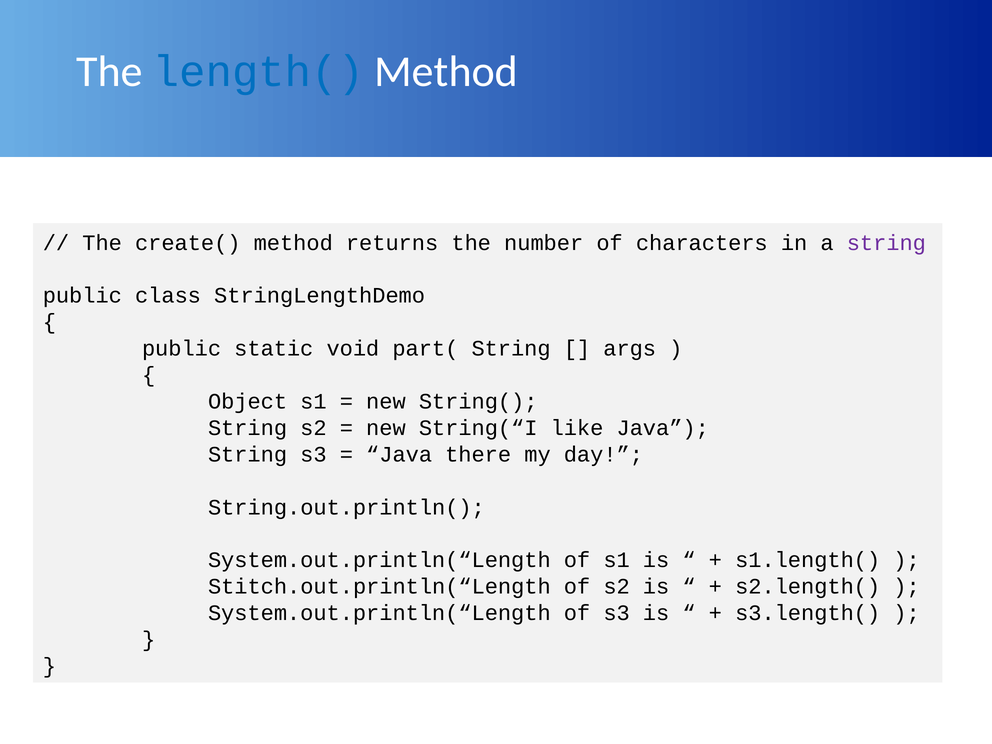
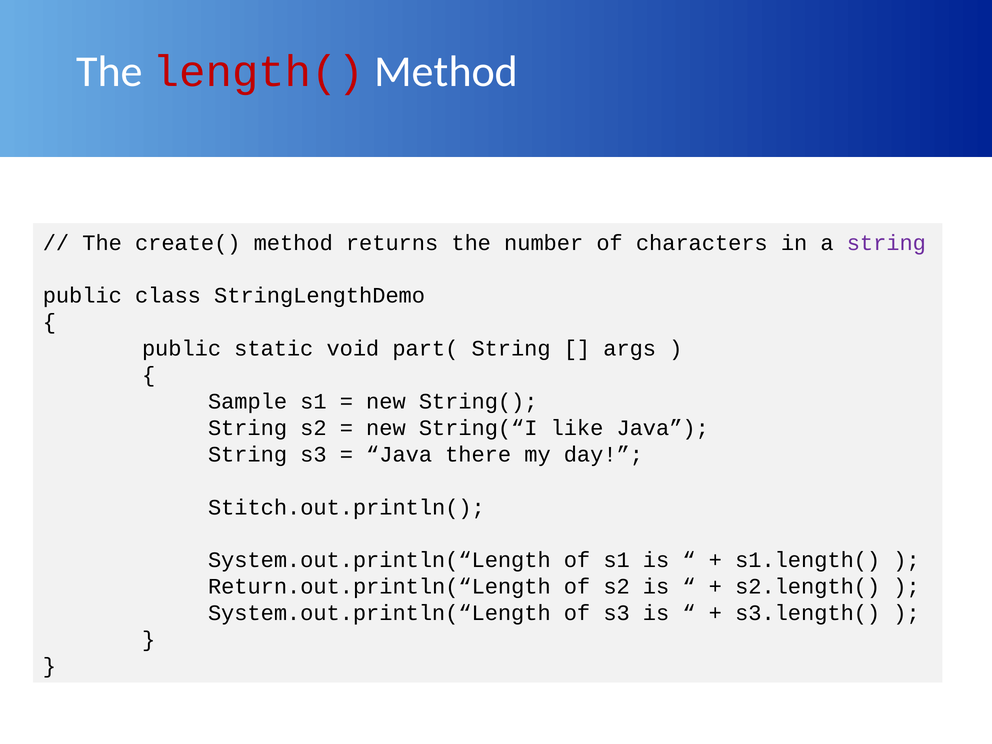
length( colour: blue -> red (258, 72)
Object: Object -> Sample (248, 401)
String.out.println(: String.out.println( -> Stitch.out.println( (346, 507)
Stitch.out.println(“Length: Stitch.out.println(“Length -> Return.out.println(“Length (379, 587)
